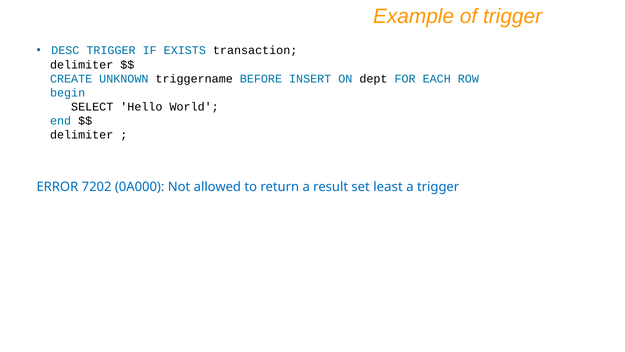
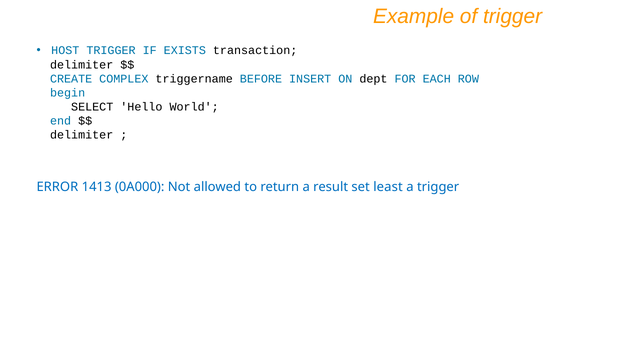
DESC: DESC -> HOST (65, 51)
UNKNOWN: UNKNOWN -> COMPLEX (124, 79)
7202: 7202 -> 1413 (97, 187)
